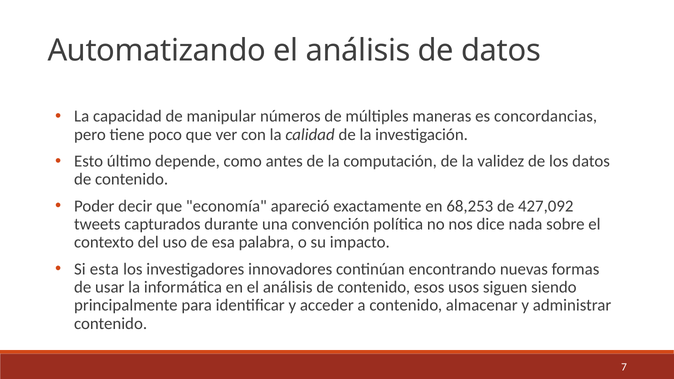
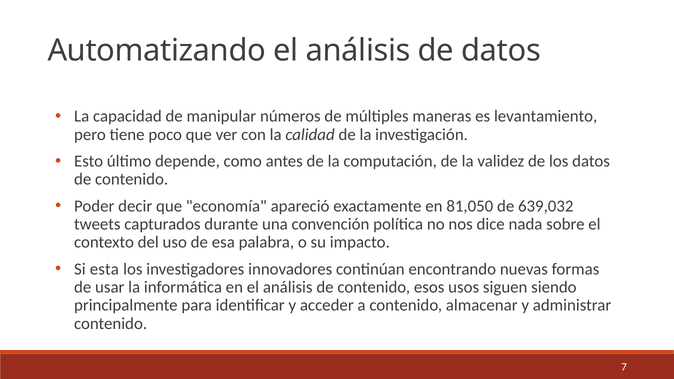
concordancias: concordancias -> levantamiento (546, 116)
68,253: 68,253 -> 81,050 (470, 206)
427,092: 427,092 -> 639,032 (546, 206)
